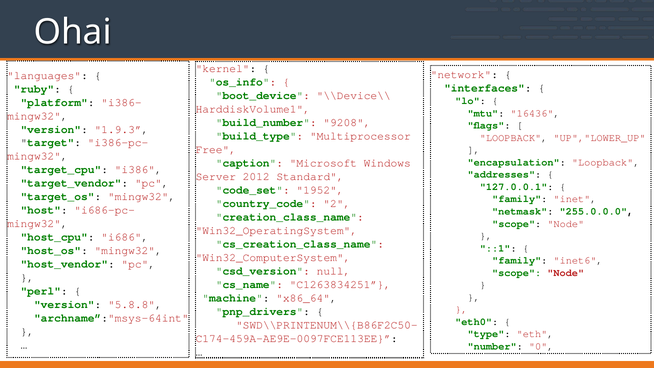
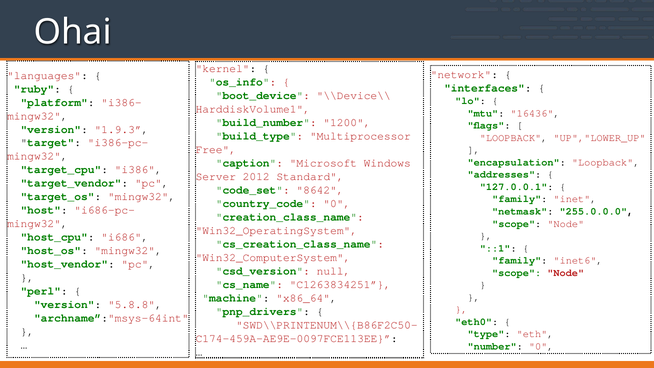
9208: 9208 -> 1200 (347, 123)
1952: 1952 -> 8642 (320, 190)
country_code 2: 2 -> 0 (337, 203)
